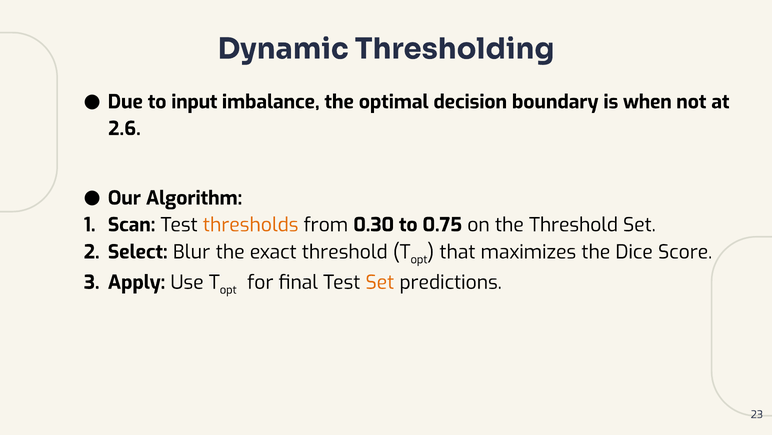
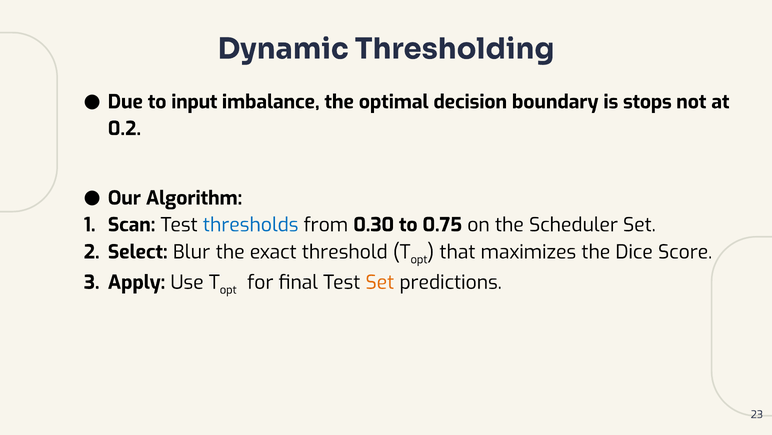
when: when -> stops (647, 102)
2.6: 2.6 -> 0.2 (124, 128)
thresholds colour: orange -> blue (251, 224)
the Threshold: Threshold -> Scheduler (573, 224)
